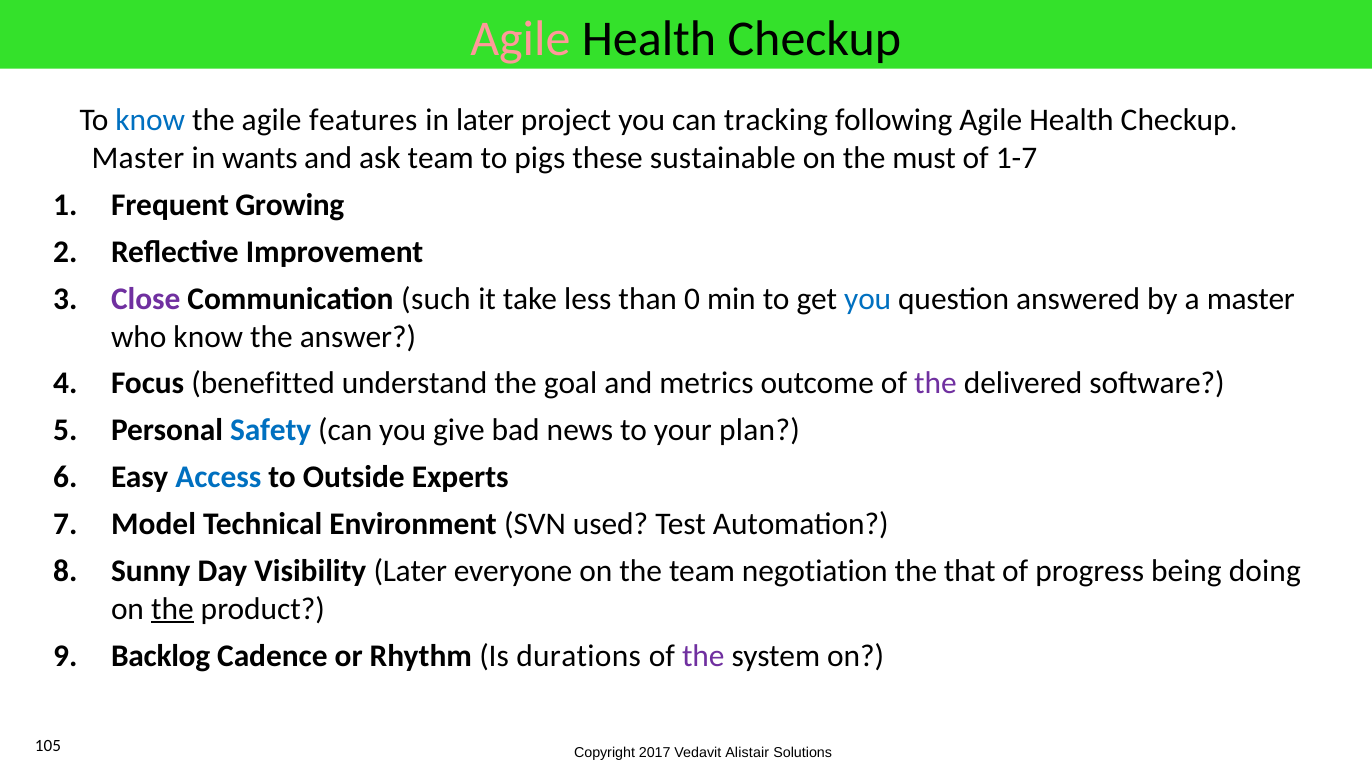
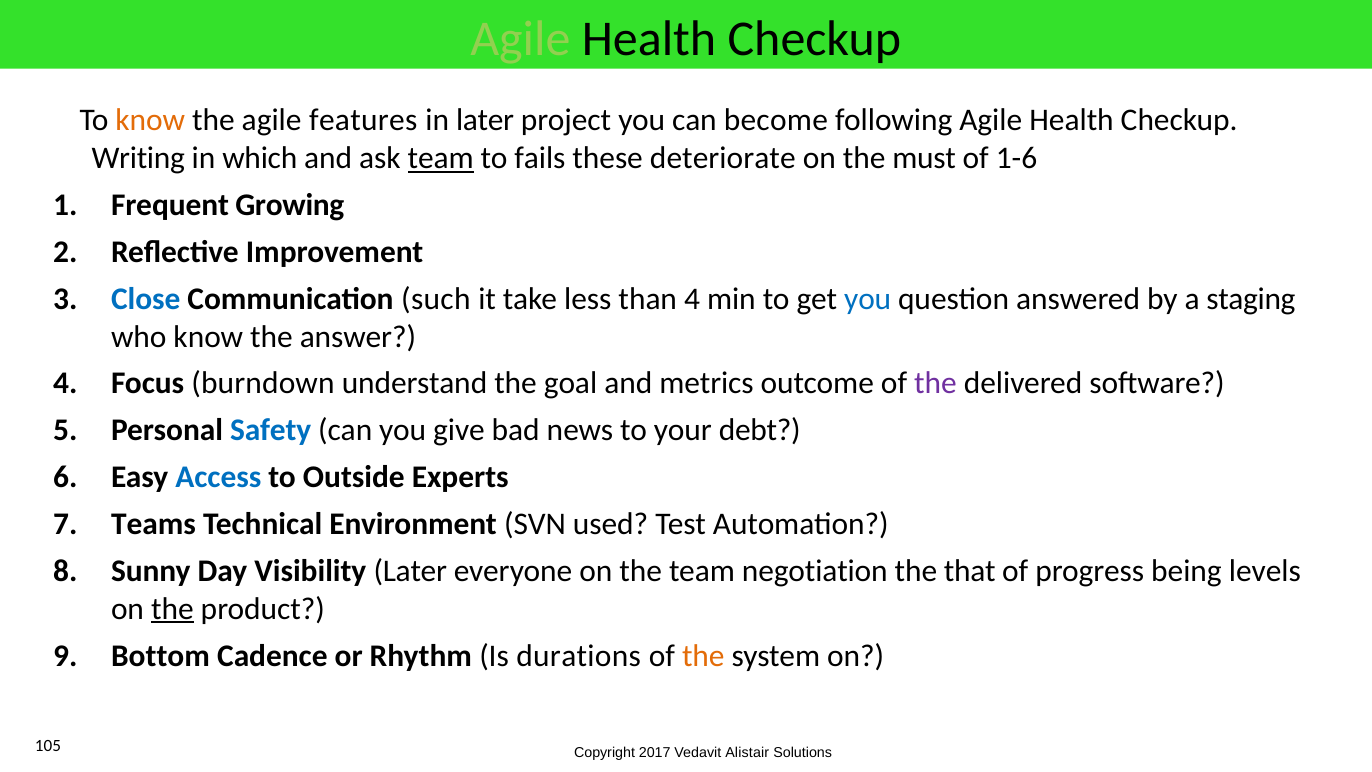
Agile colour: pink -> light green (520, 39)
know colour: blue -> orange (150, 121)
tracking: tracking -> become (776, 121)
Master: Master -> Writing (138, 158)
wants: wants -> which (260, 158)
team underline: none -> present (441, 158)
pigs: pigs -> fails (540, 158)
sustainable: sustainable -> deteriorate (723, 158)
1-7: 1-7 -> 1-6 (1017, 158)
Close colour: purple -> blue (146, 299)
than 0: 0 -> 4 (692, 299)
a master: master -> staging (1251, 299)
benefitted: benefitted -> burndown (263, 383)
plan: plan -> debt (760, 430)
Model: Model -> Teams (154, 524)
doing: doing -> levels (1265, 571)
Backlog: Backlog -> Bottom (161, 656)
the colour: purple -> orange (703, 656)
